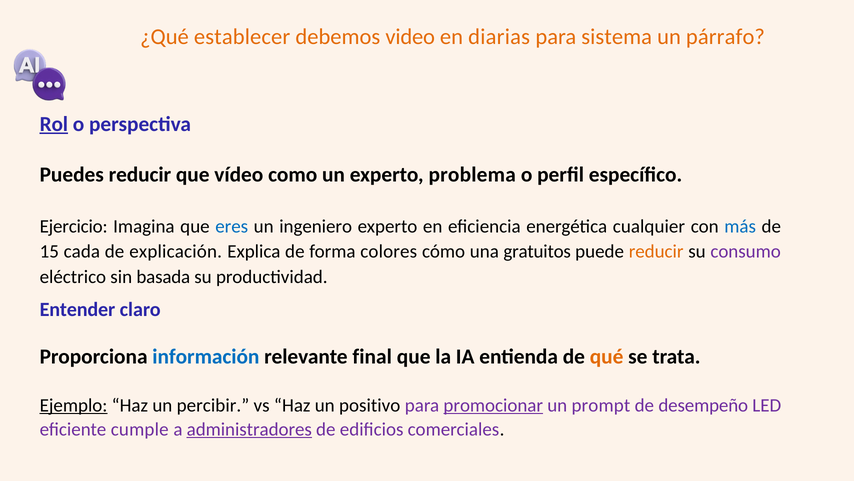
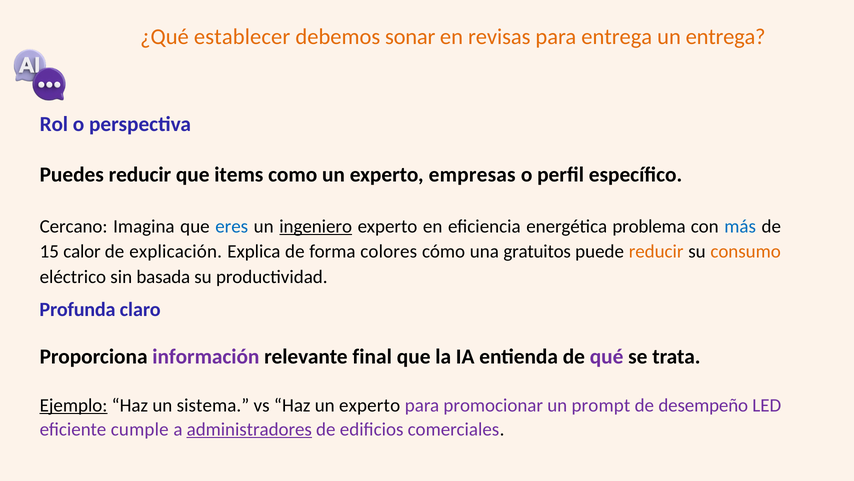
video: video -> sonar (410, 37)
diarias: diarias -> revisas (499, 37)
para sistema: sistema -> entrega (617, 37)
un párrafo: párrafo -> entrega (726, 37)
Rol underline: present -> none (54, 124)
vídeo: vídeo -> items (239, 174)
problema: problema -> empresas (472, 174)
Ejercicio: Ejercicio -> Cercano (74, 226)
ingeniero underline: none -> present (316, 226)
cualquier: cualquier -> problema (649, 226)
cada: cada -> calor (82, 251)
consumo colour: purple -> orange (746, 251)
Entender: Entender -> Profunda (77, 309)
información colour: blue -> purple (206, 356)
qué colour: orange -> purple (607, 356)
percibir: percibir -> sistema (213, 405)
Haz un positivo: positivo -> experto (370, 405)
promocionar underline: present -> none (493, 405)
